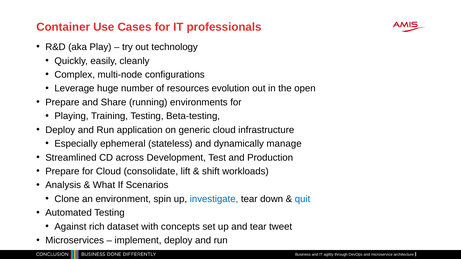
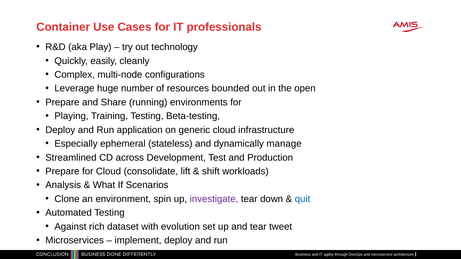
evolution: evolution -> bounded (231, 89)
investigate colour: blue -> purple (214, 199)
concepts: concepts -> evolution (180, 227)
